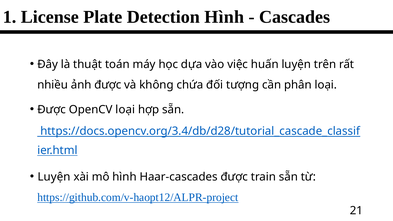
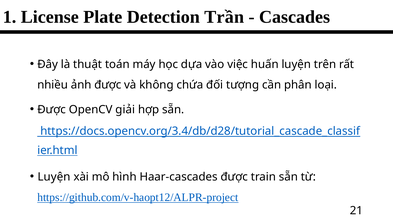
Detection Hình: Hình -> Trần (224, 17)
OpenCV loại: loại -> giải (125, 110)
